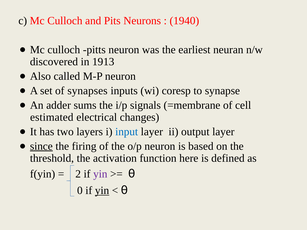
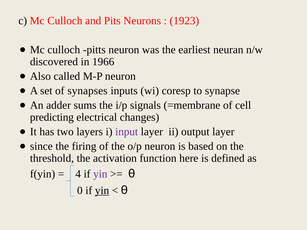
1940: 1940 -> 1923 (184, 21)
1913: 1913 -> 1966 (103, 62)
estimated: estimated -> predicting (52, 117)
input colour: blue -> purple (127, 132)
since underline: present -> none (41, 146)
2: 2 -> 4 (78, 174)
